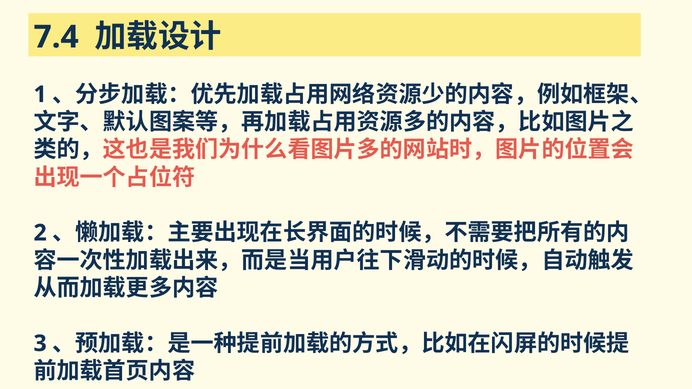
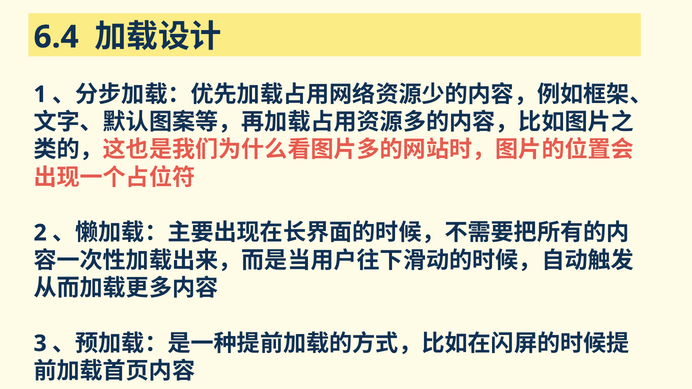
7.4: 7.4 -> 6.4 (56, 37)
